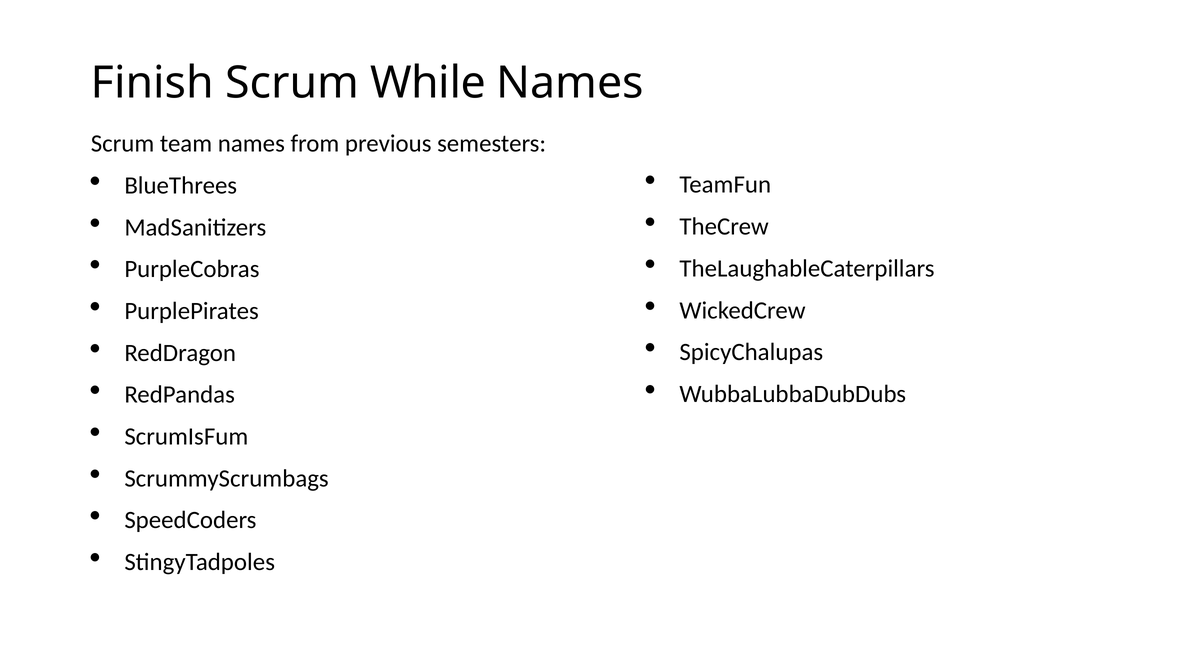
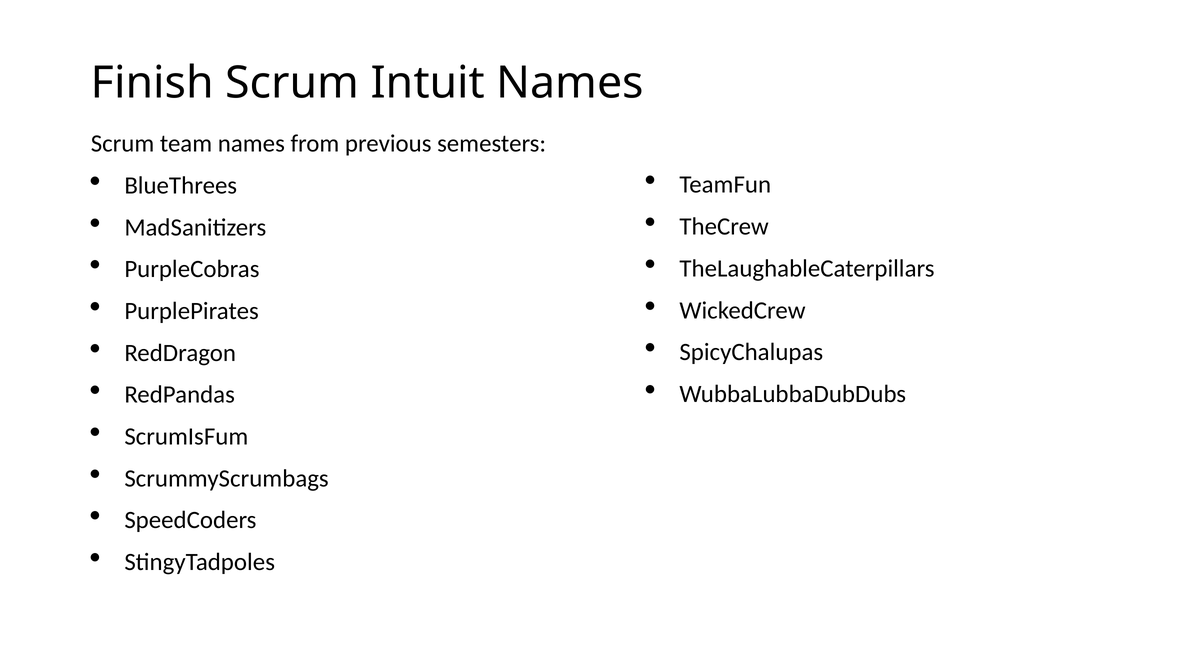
While: While -> Intuit (428, 83)
